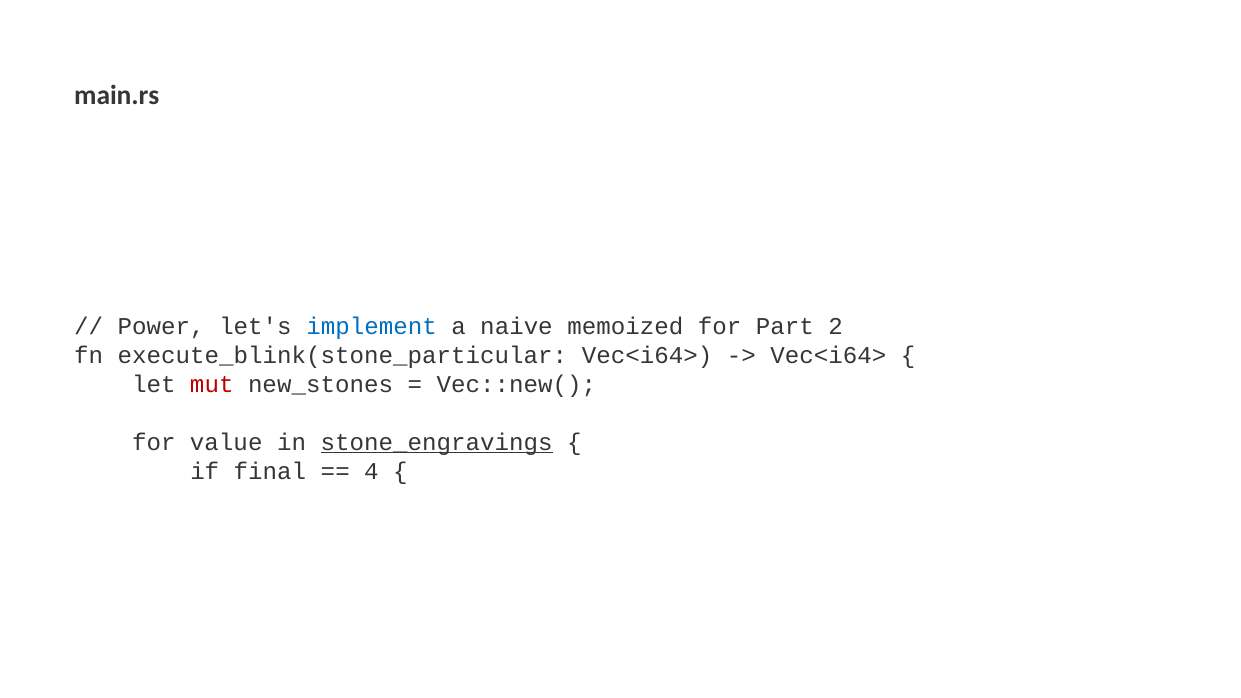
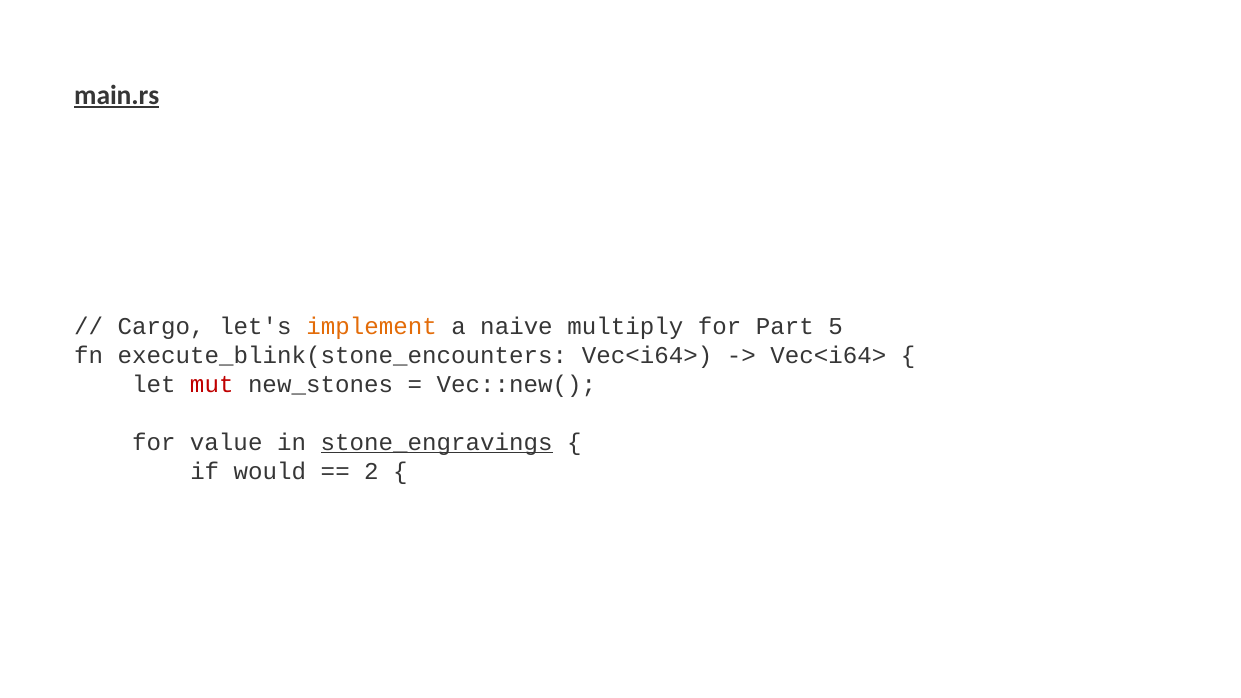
main.rs underline: none -> present (117, 95)
Power: Power -> Cargo (161, 326)
implement colour: blue -> orange (372, 326)
memoized: memoized -> multiply (625, 326)
2: 2 -> 5 (836, 326)
execute_blink(stone_particular: execute_blink(stone_particular -> execute_blink(stone_encounters (342, 355)
final: final -> would (270, 471)
4: 4 -> 2 (371, 471)
